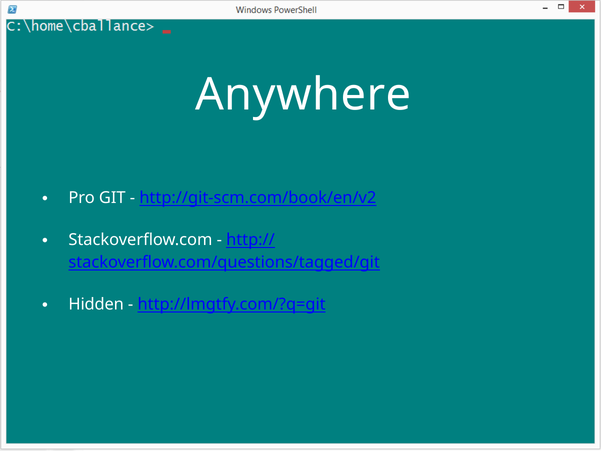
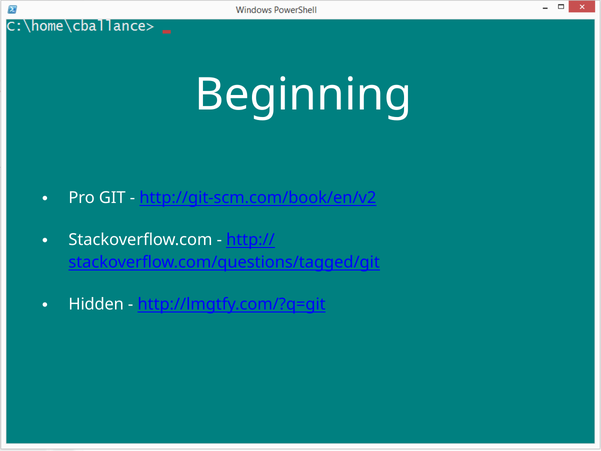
Anywhere: Anywhere -> Beginning (303, 95)
